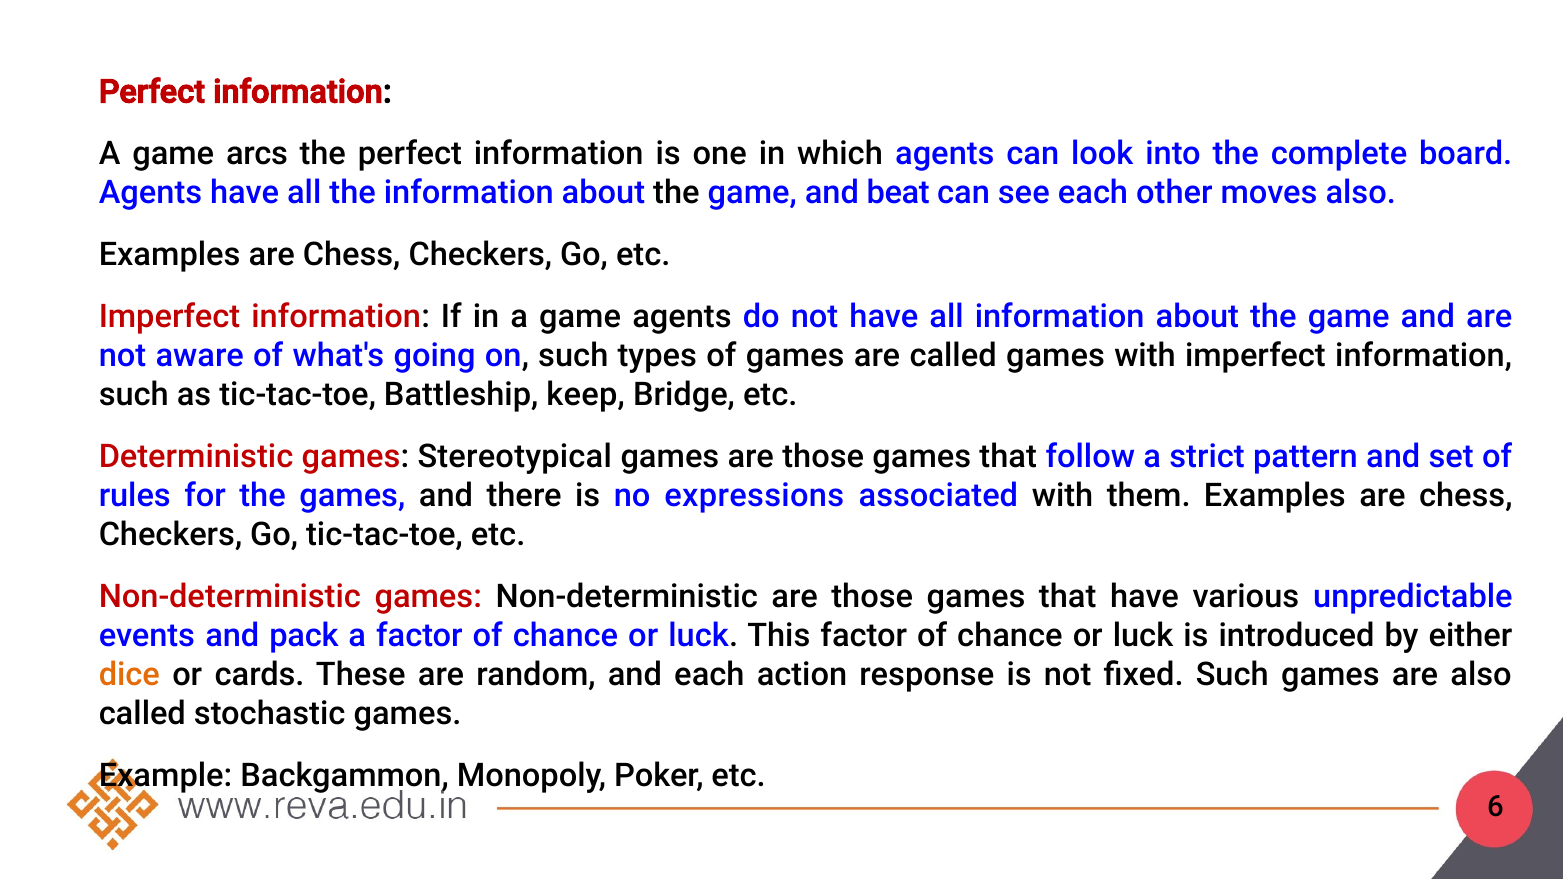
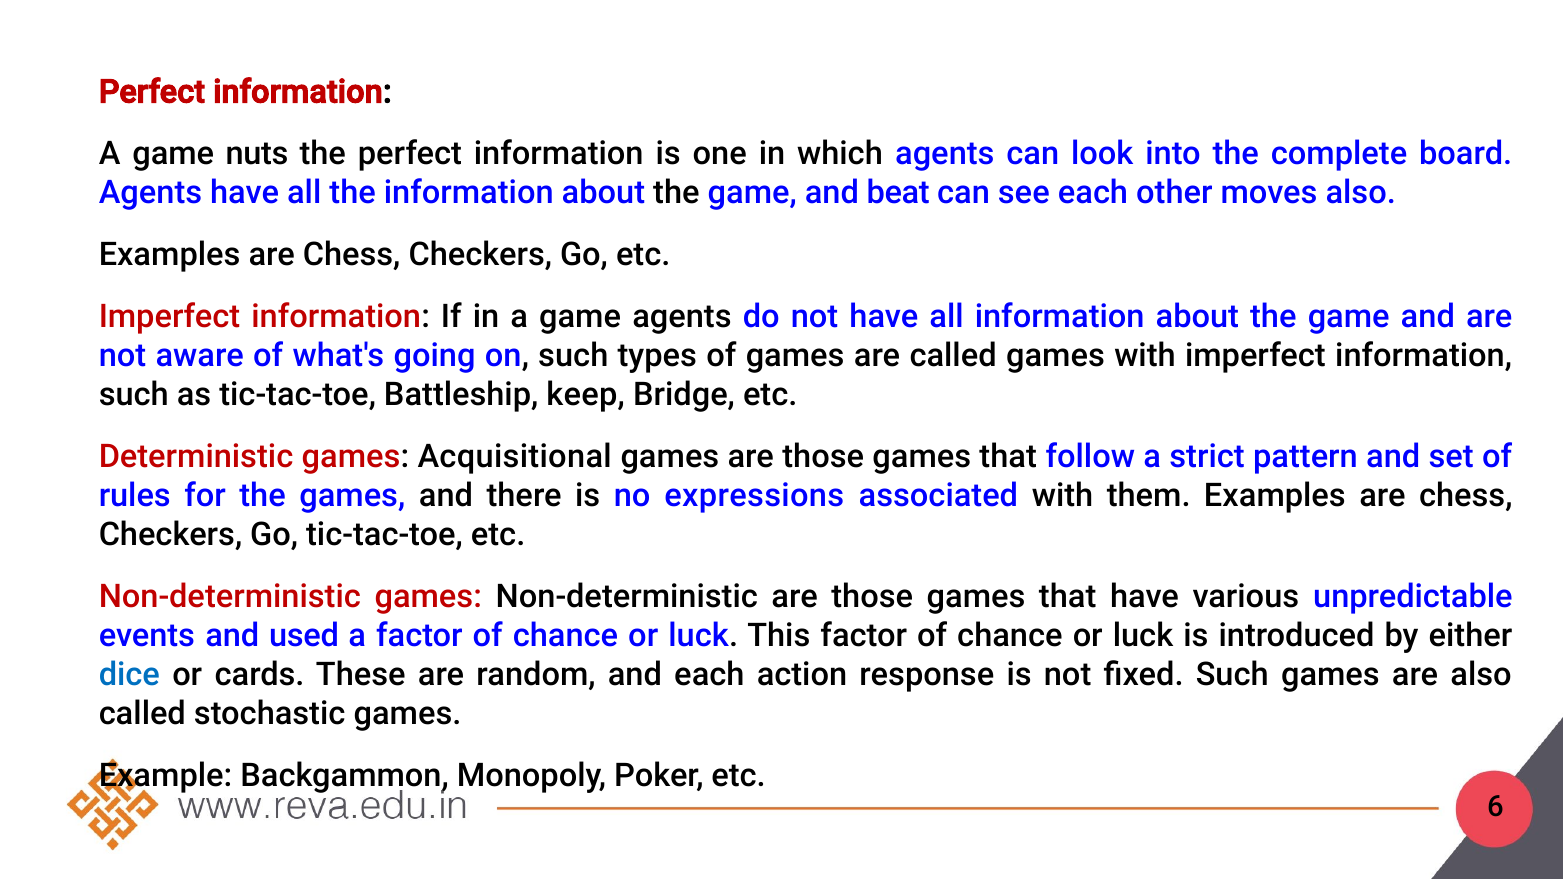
arcs: arcs -> nuts (257, 154)
Stereotypical: Stereotypical -> Acquisitional (515, 456)
pack: pack -> used (304, 636)
dice colour: orange -> blue (129, 675)
